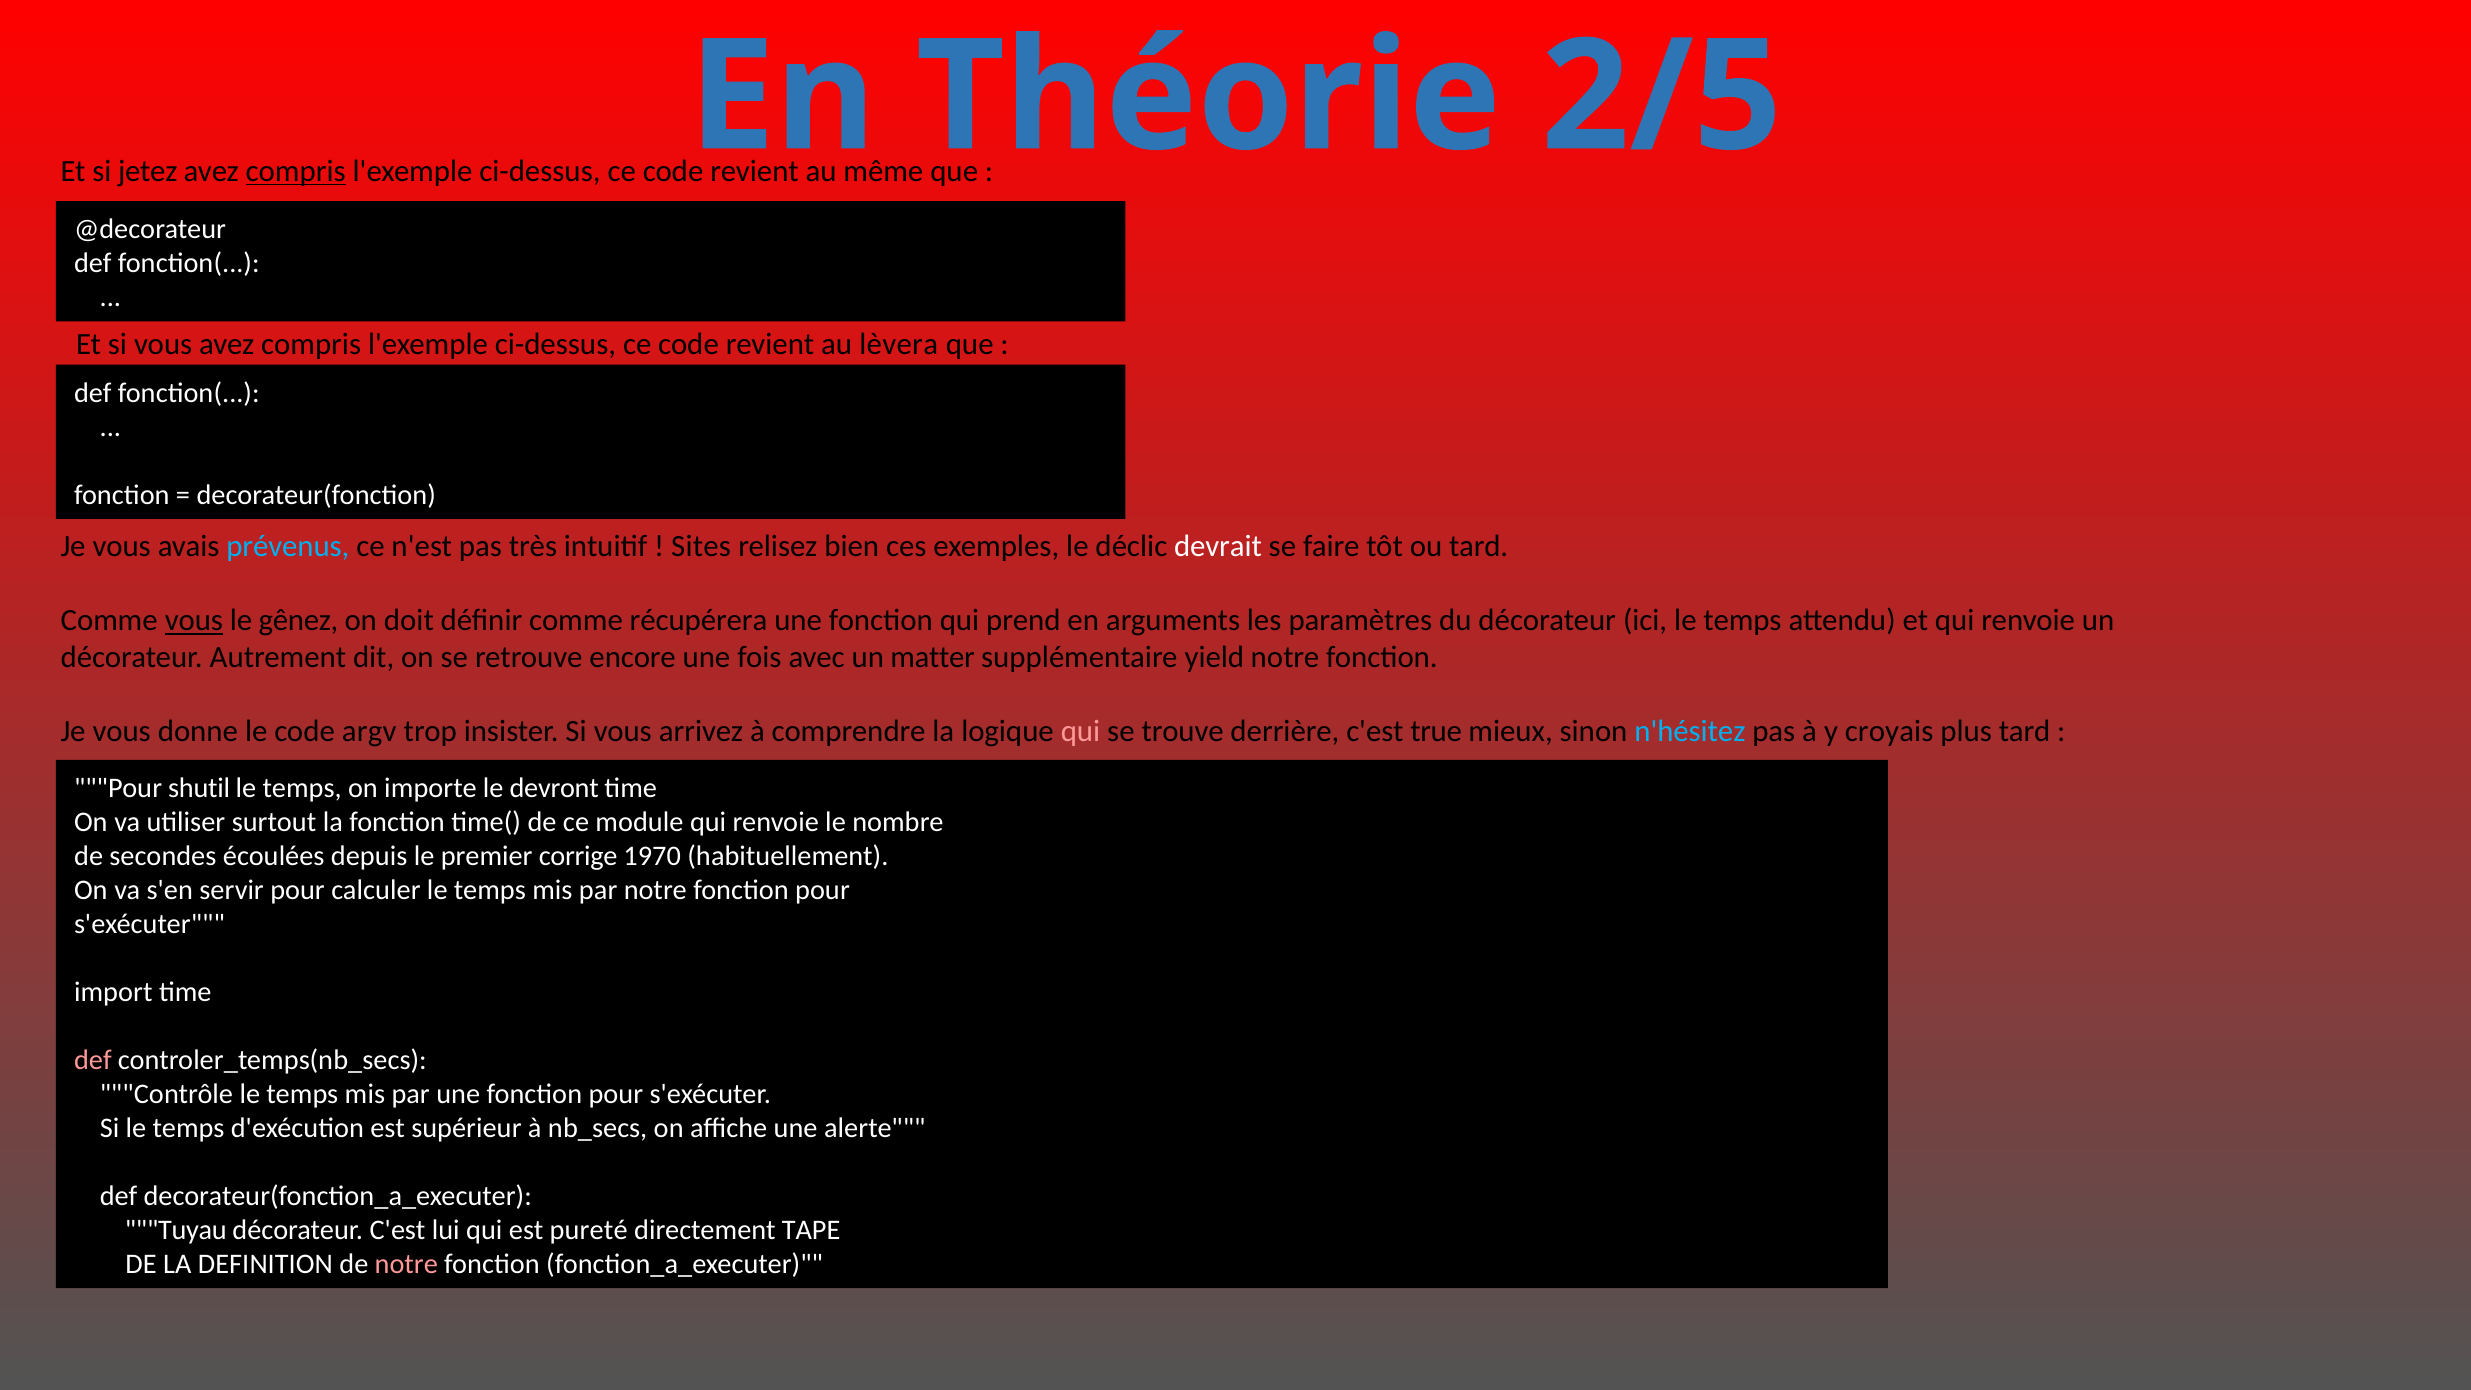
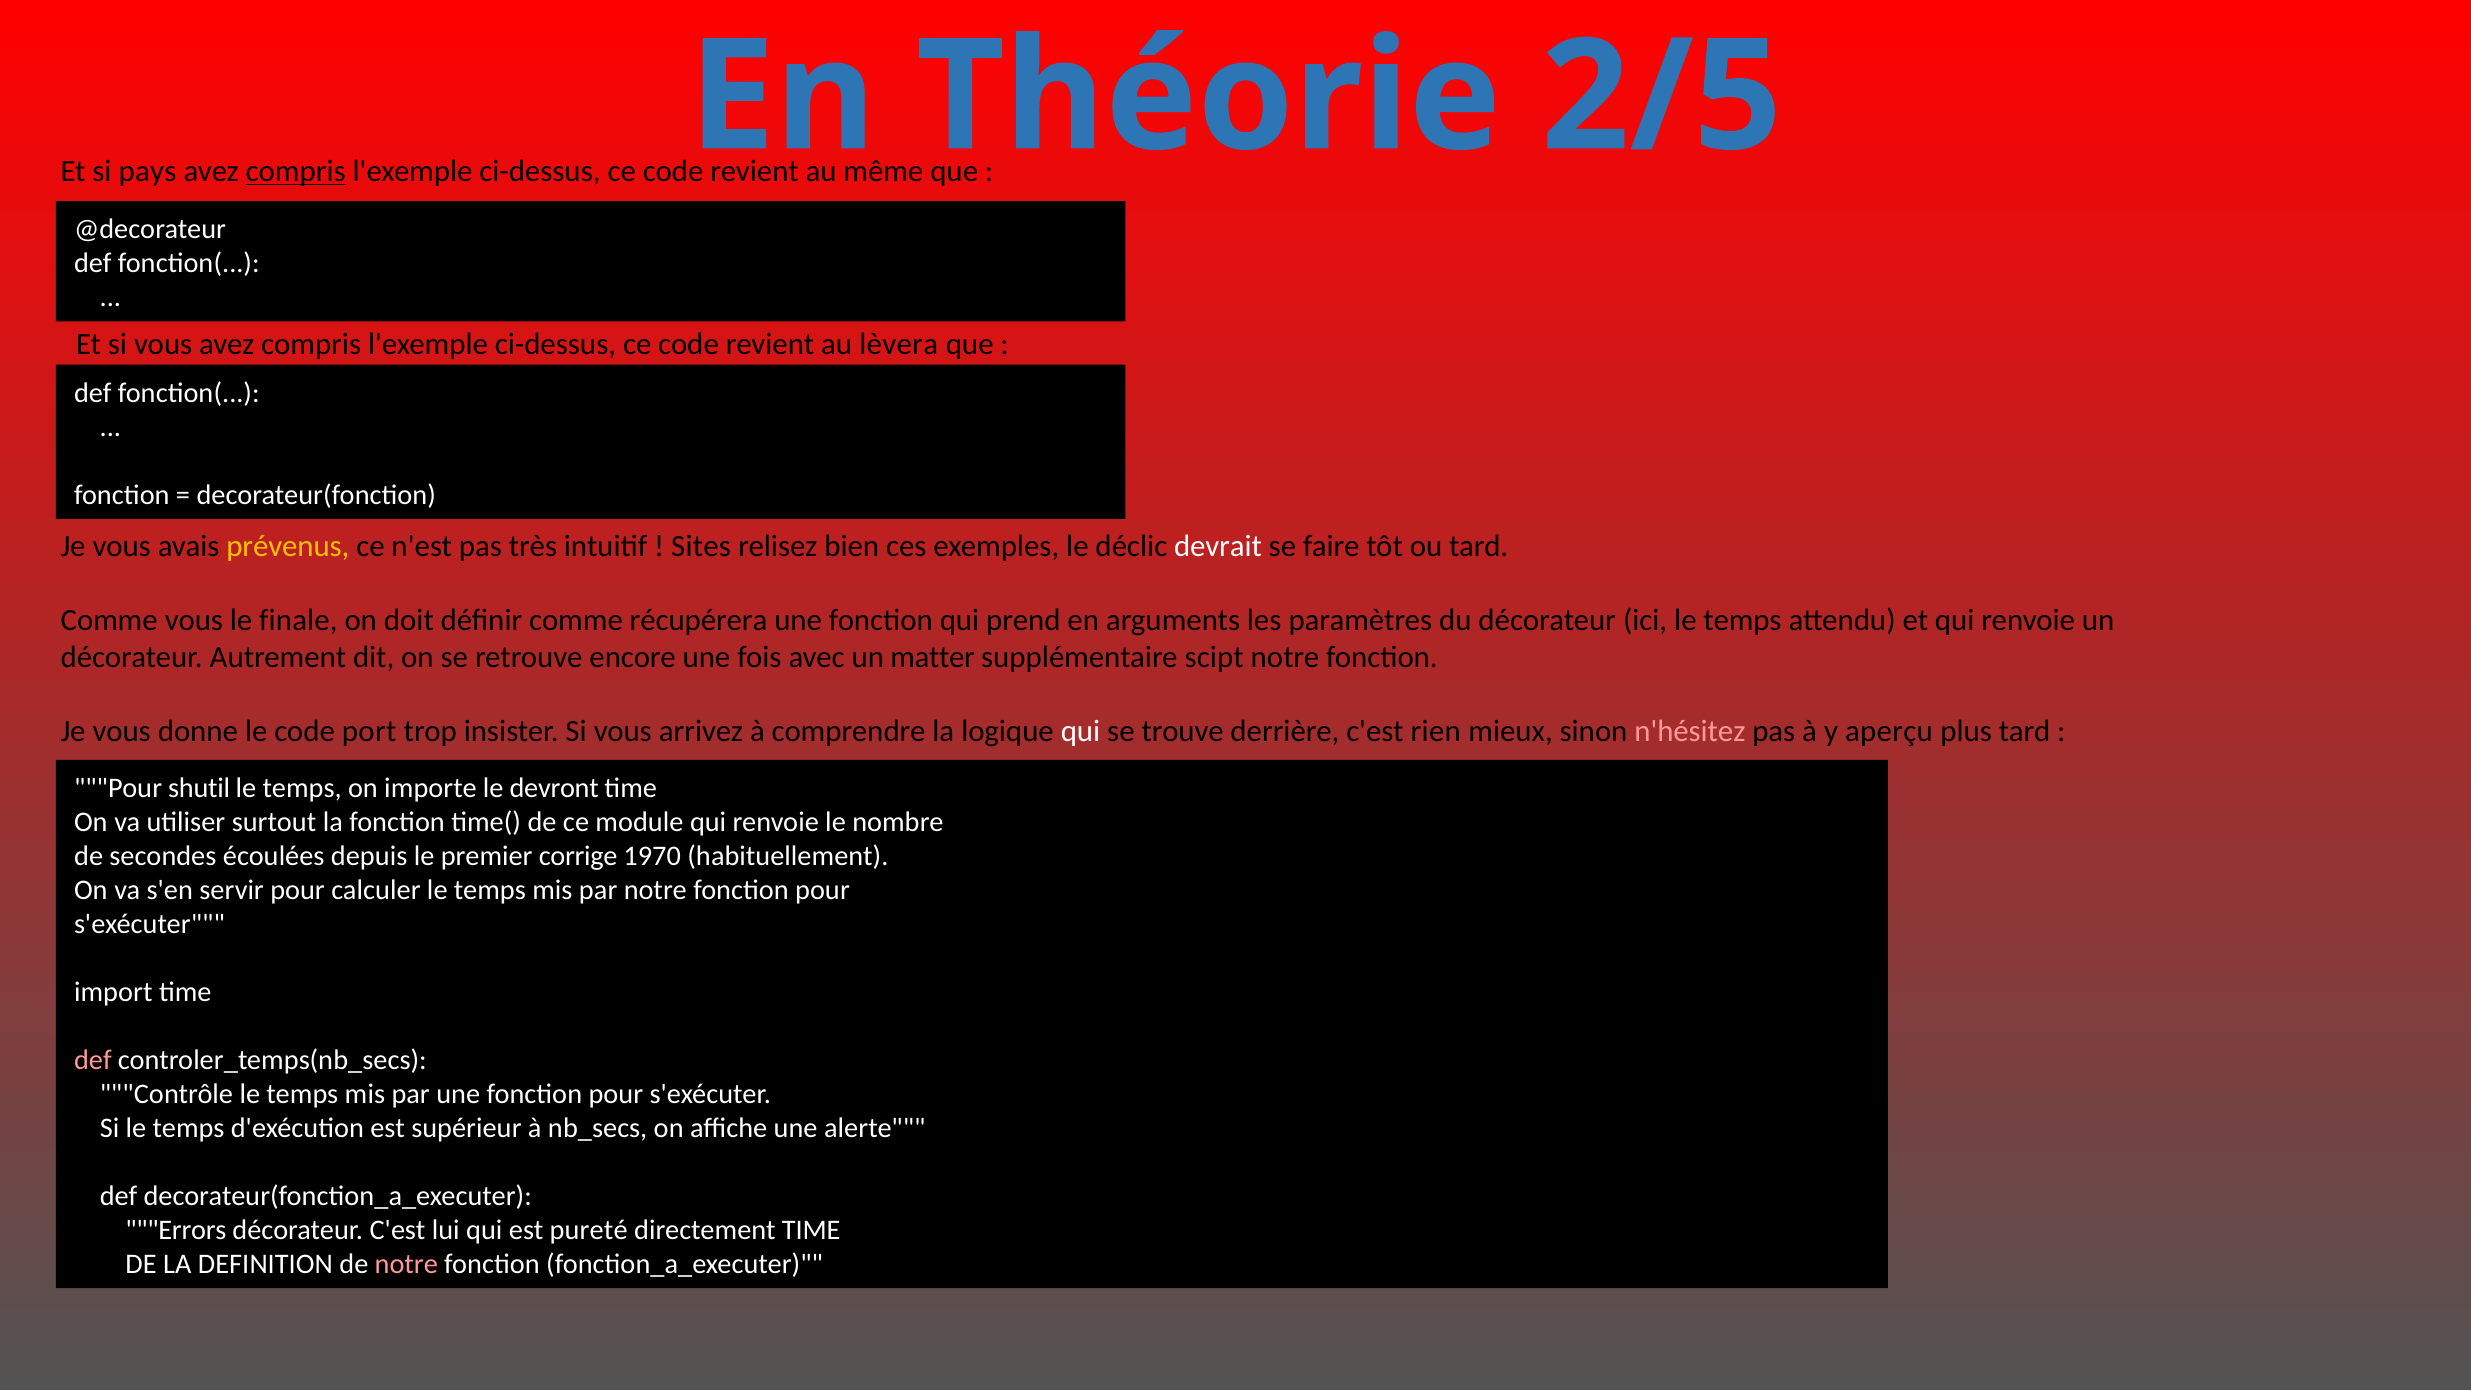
jetez: jetez -> pays (148, 171)
prévenus colour: light blue -> yellow (288, 546)
vous underline: present -> none (194, 620)
gênez: gênez -> finale (298, 620)
yield: yield -> scipt (1214, 658)
argv: argv -> port (369, 732)
qui colour: pink -> white (1081, 732)
true: true -> rien (1436, 732)
n'hésitez colour: light blue -> pink (1690, 732)
croyais: croyais -> aperçu (1889, 732)
Tuyau: Tuyau -> Errors (176, 1230)
directement TAPE: TAPE -> TIME (811, 1230)
